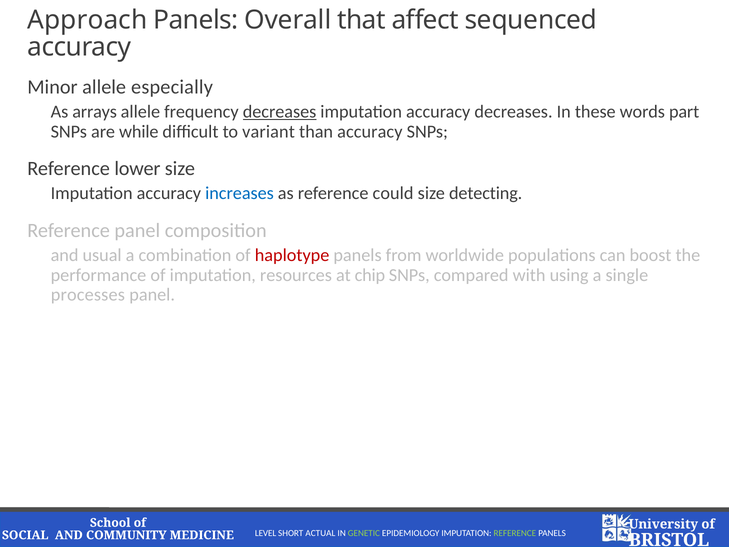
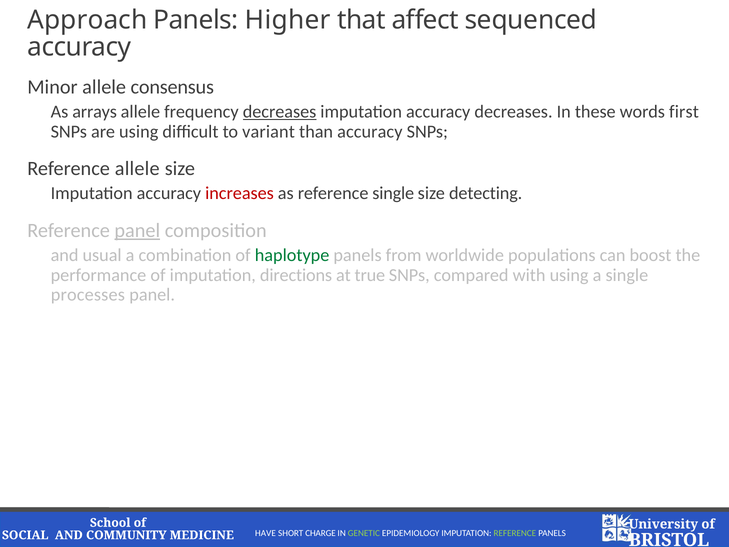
Overall: Overall -> Higher (288, 20)
especially: especially -> consensus (172, 87)
part: part -> first (684, 112)
are while: while -> using (139, 131)
Reference lower: lower -> allele (137, 168)
increases colour: blue -> red (240, 193)
reference could: could -> single (393, 193)
panel underline: none -> present (137, 230)
haplotype colour: red -> green (292, 255)
resources: resources -> directions (296, 275)
chip: chip -> true (370, 275)
LEVEL: LEVEL -> HAVE (265, 533)
ACTUAL: ACTUAL -> CHARGE (321, 533)
